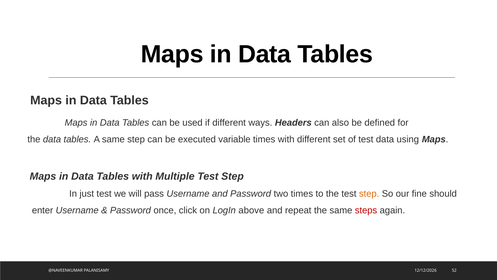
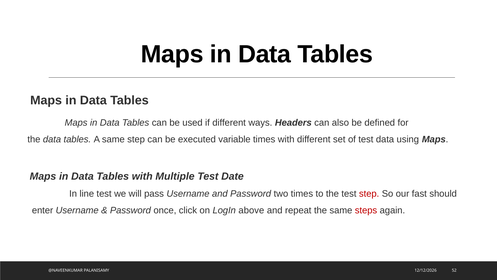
Multiple Test Step: Step -> Date (233, 176)
just: just -> line (87, 193)
step colour: orange -> red (369, 193)
fine: fine -> fast (419, 193)
